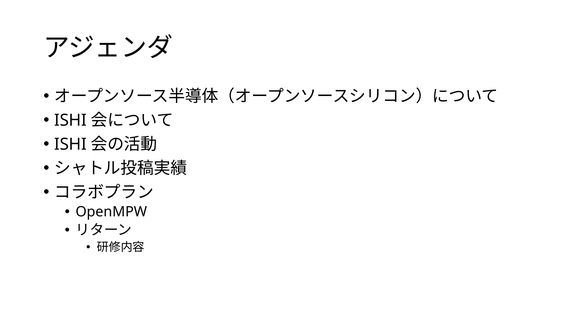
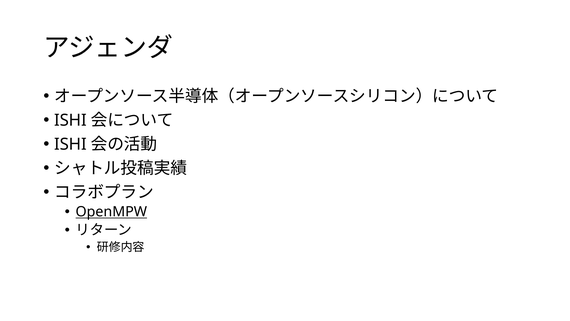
OpenMPW underline: none -> present (111, 212)
